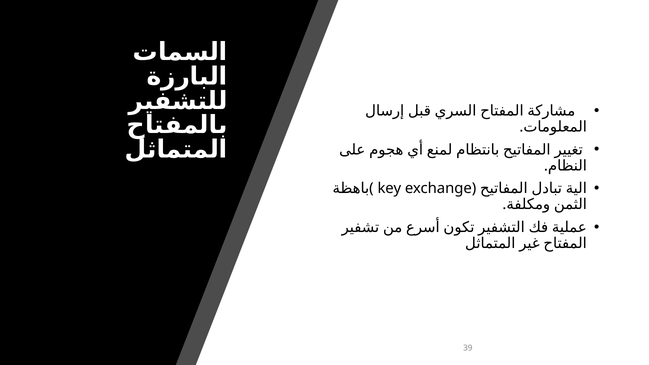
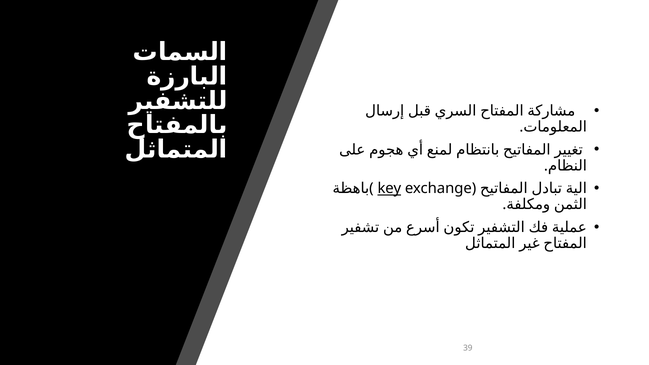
key underline: none -> present (389, 189)
